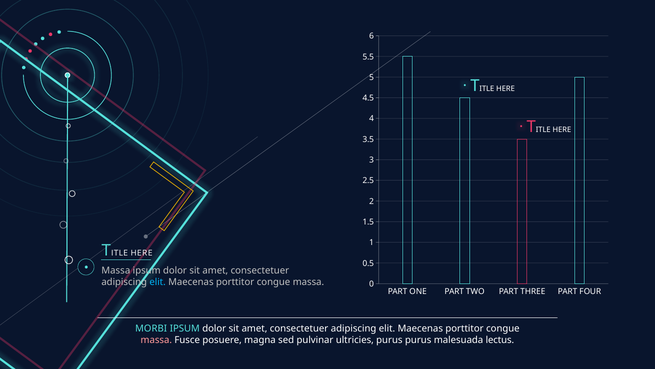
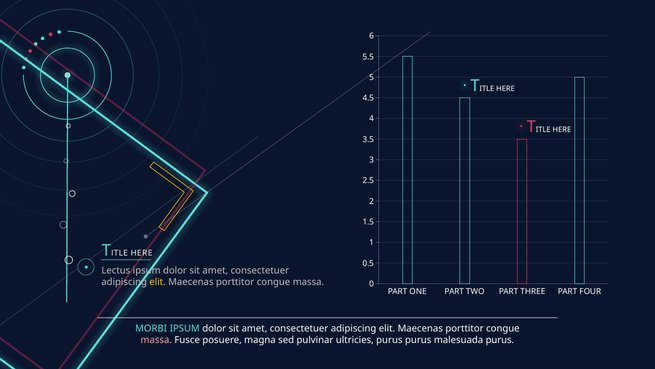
Massa: Massa -> Lectus (116, 270)
elit colour: light blue -> yellow (158, 282)
malesuada lectus: lectus -> purus (500, 340)
